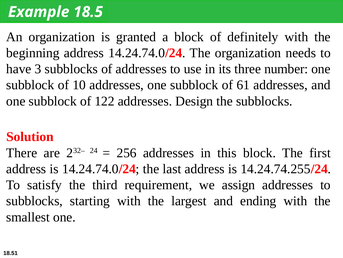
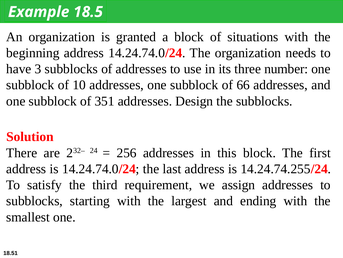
definitely: definitely -> situations (253, 37)
61: 61 -> 66 (243, 85)
122: 122 -> 351 (105, 101)
